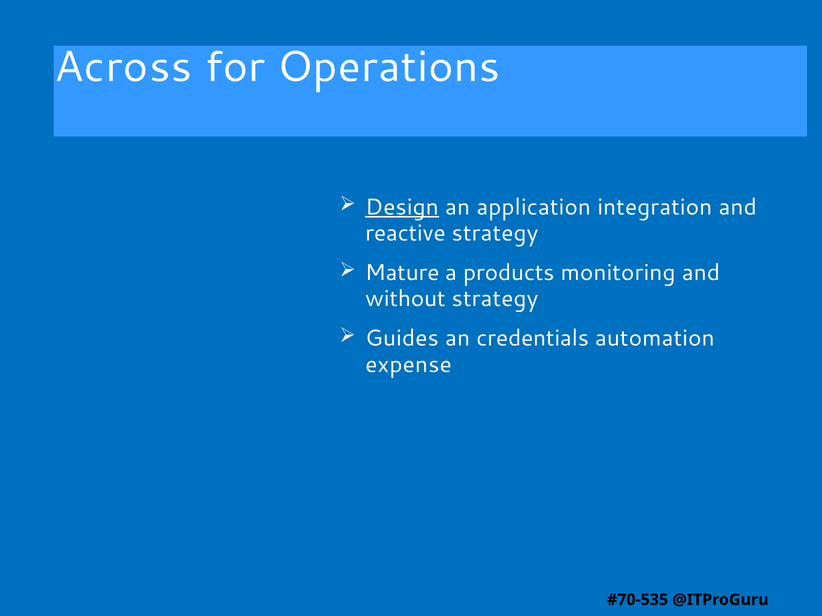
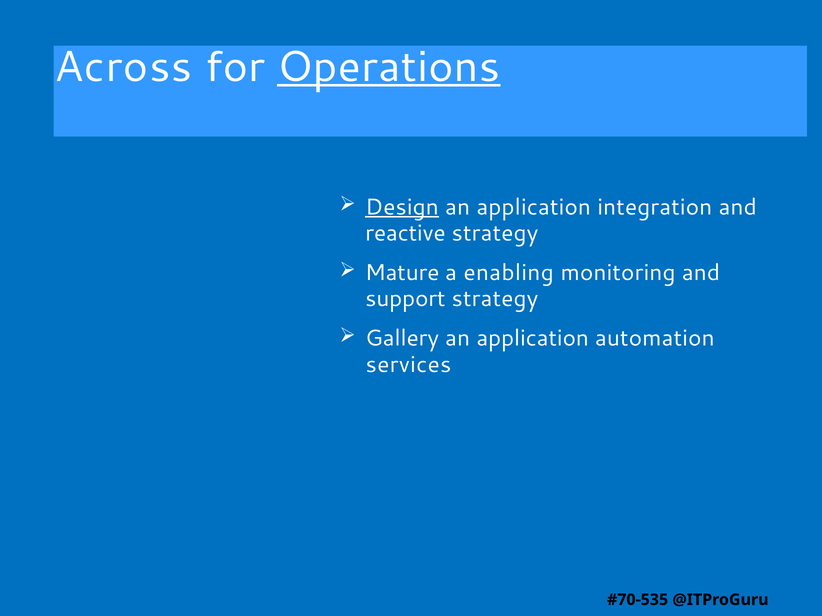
Operations underline: none -> present (389, 67)
products: products -> enabling (509, 273)
without: without -> support (405, 299)
Guides: Guides -> Gallery (402, 339)
credentials: credentials -> application (533, 339)
expense: expense -> services (408, 365)
